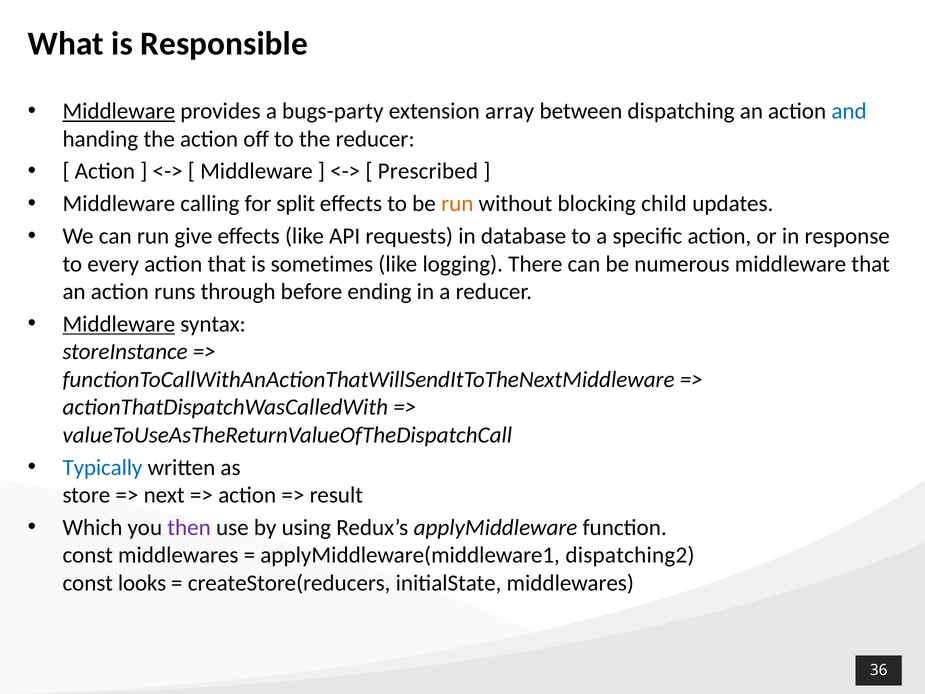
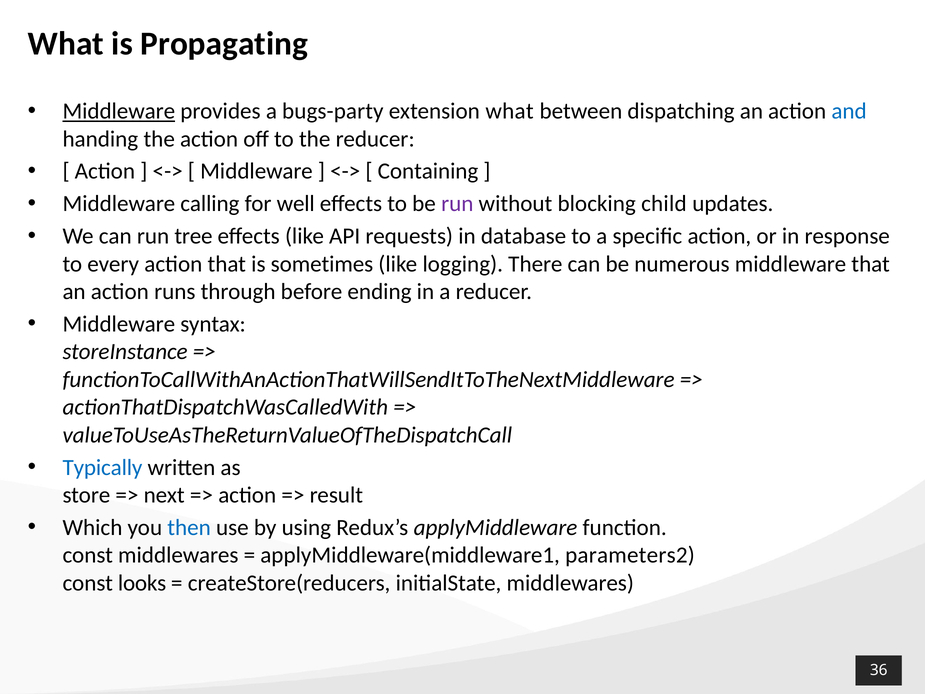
Responsible: Responsible -> Propagating (224, 44)
extension array: array -> what (510, 111)
Prescribed: Prescribed -> Containing (428, 171)
split: split -> well (296, 204)
run colour: orange -> purple (457, 204)
give: give -> tree (194, 236)
Middleware underline: present -> none (119, 324)
then colour: purple -> blue (189, 527)
dispatching2: dispatching2 -> parameters2 (630, 555)
